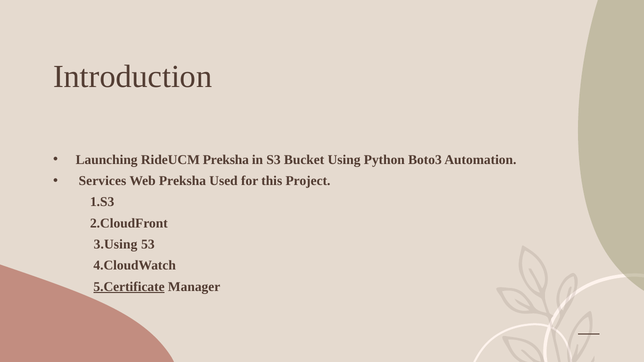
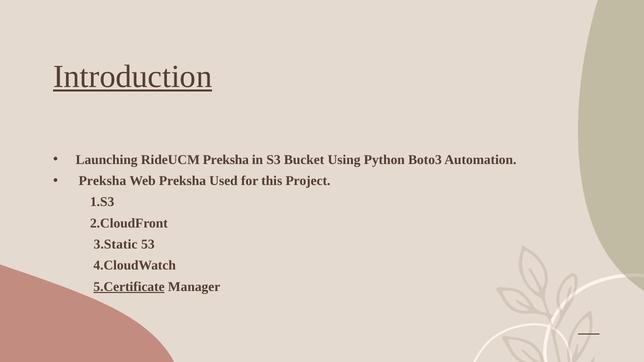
Introduction underline: none -> present (133, 77)
Services: Services -> Preksha (102, 181)
3.Using: 3.Using -> 3.Static (116, 245)
